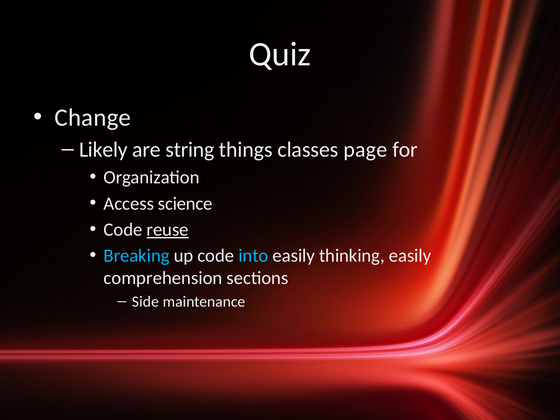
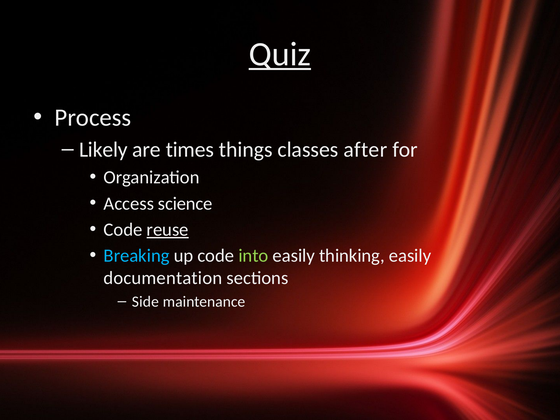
Quiz underline: none -> present (280, 54)
Change: Change -> Process (93, 117)
string: string -> times (190, 150)
page: page -> after (365, 150)
into colour: light blue -> light green (253, 256)
comprehension: comprehension -> documentation (163, 278)
